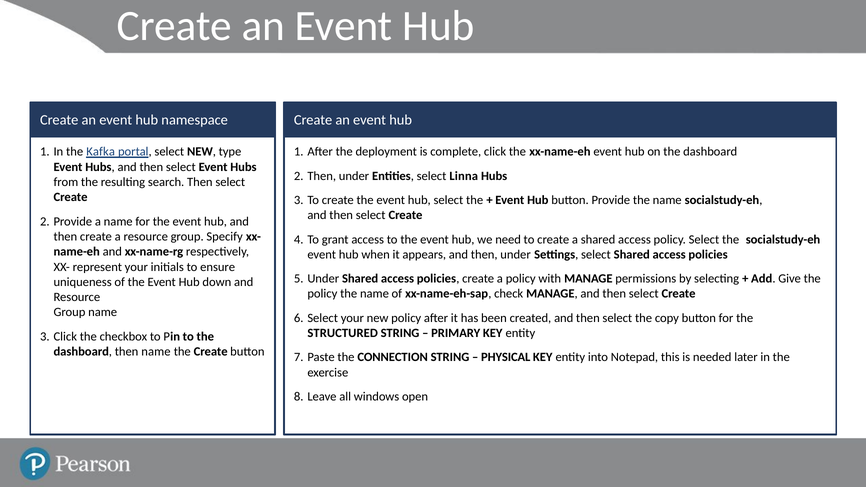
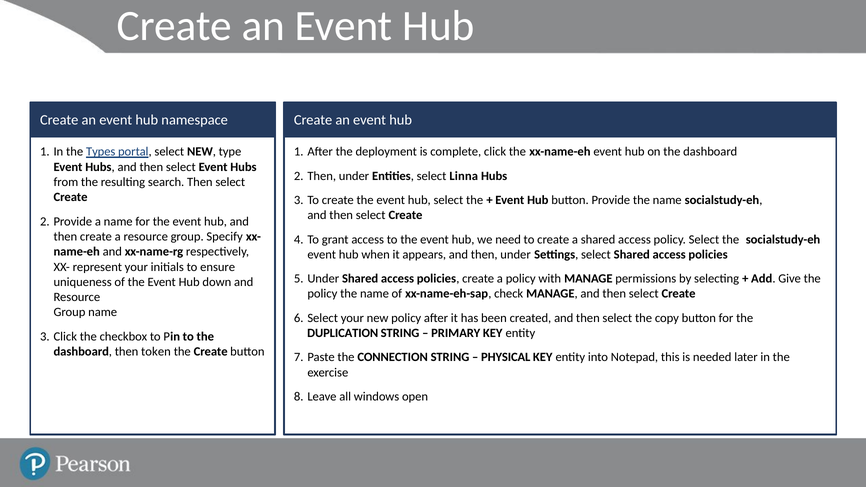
Kafka: Kafka -> Types (101, 152)
STRUCTURED: STRUCTURED -> DUPLICATION (343, 333)
then name: name -> token (156, 352)
